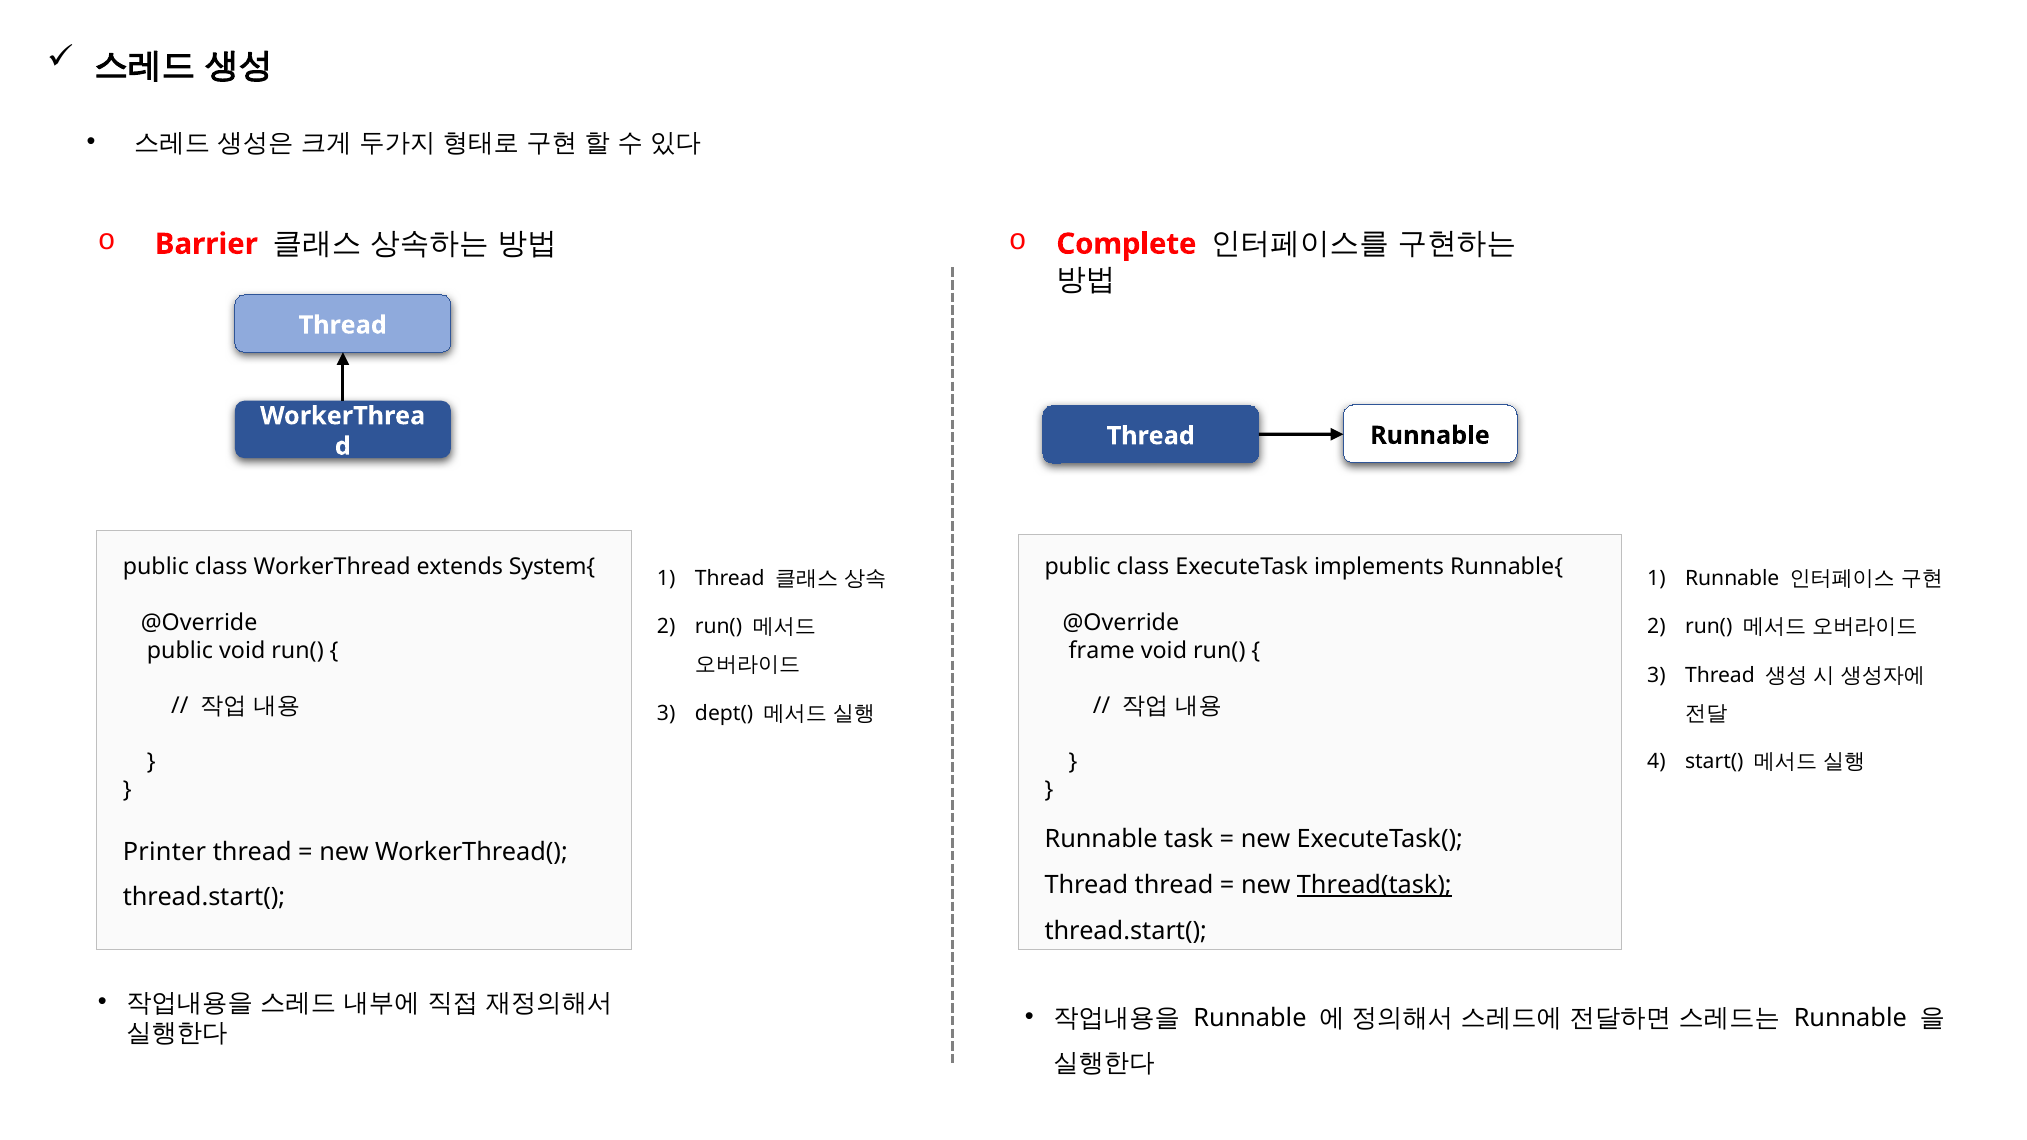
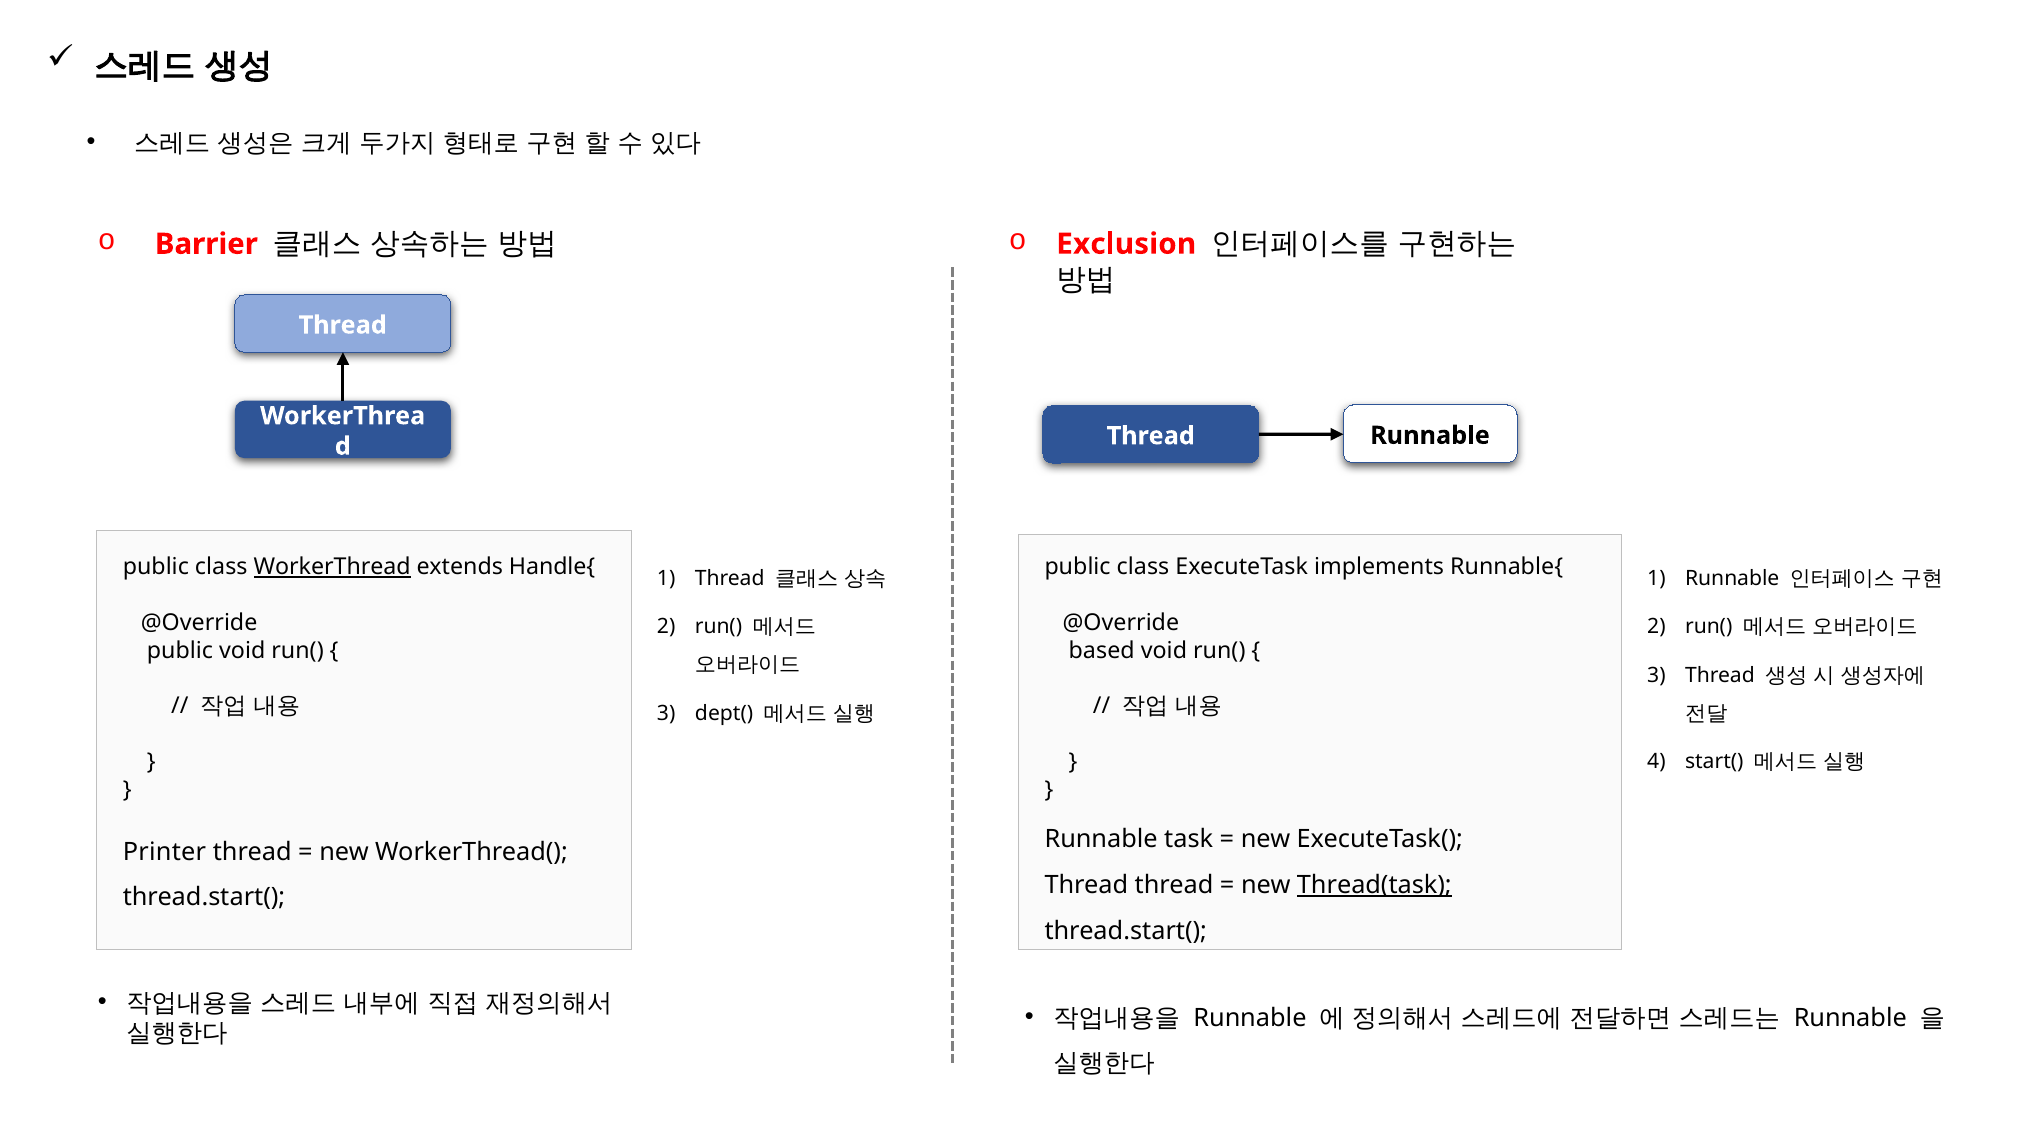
Complete: Complete -> Exclusion (1126, 244)
WorkerThread underline: none -> present (332, 567)
System{: System{ -> Handle{ (552, 567)
frame: frame -> based (1102, 651)
